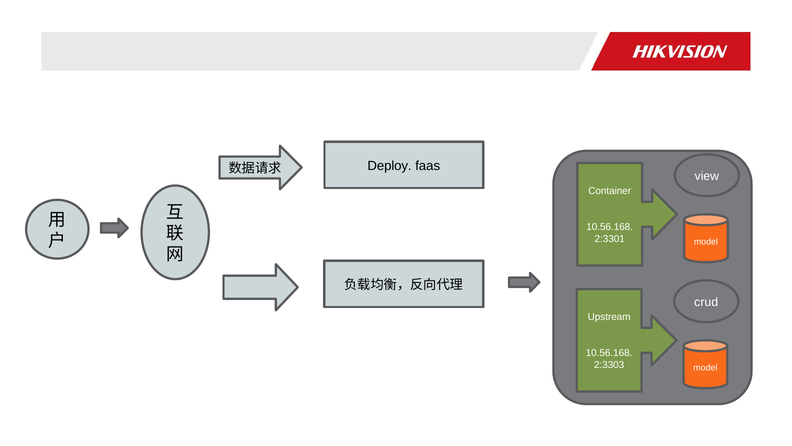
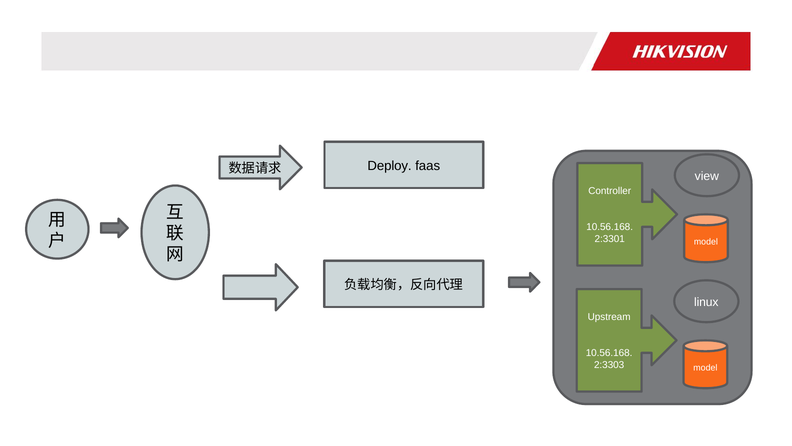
Container: Container -> Controller (610, 191)
crud: crud -> linux (706, 302)
